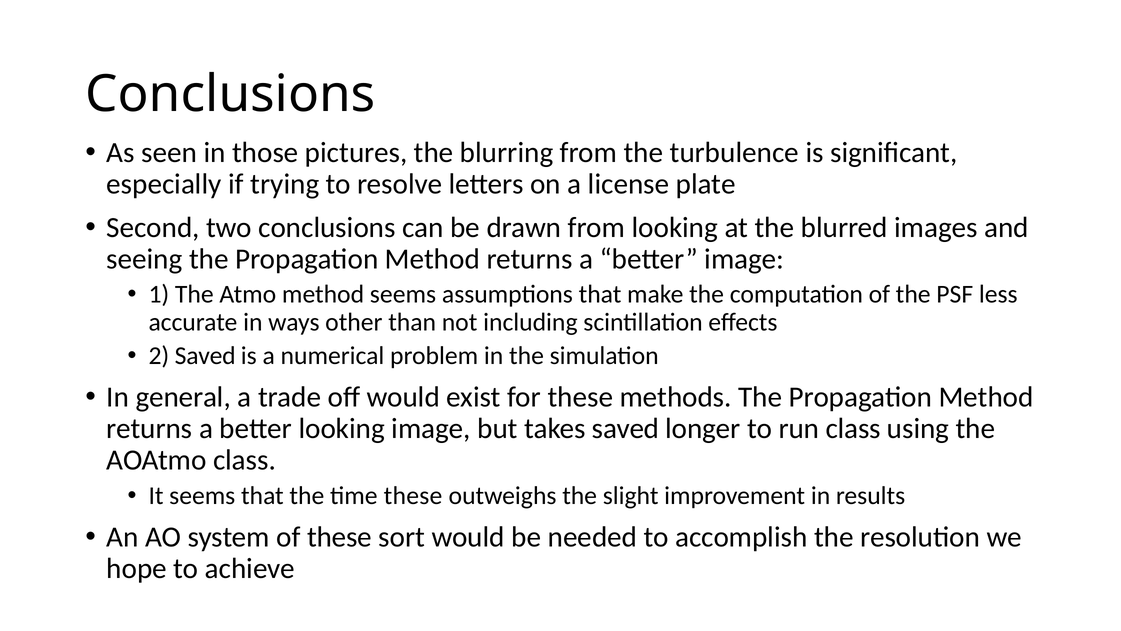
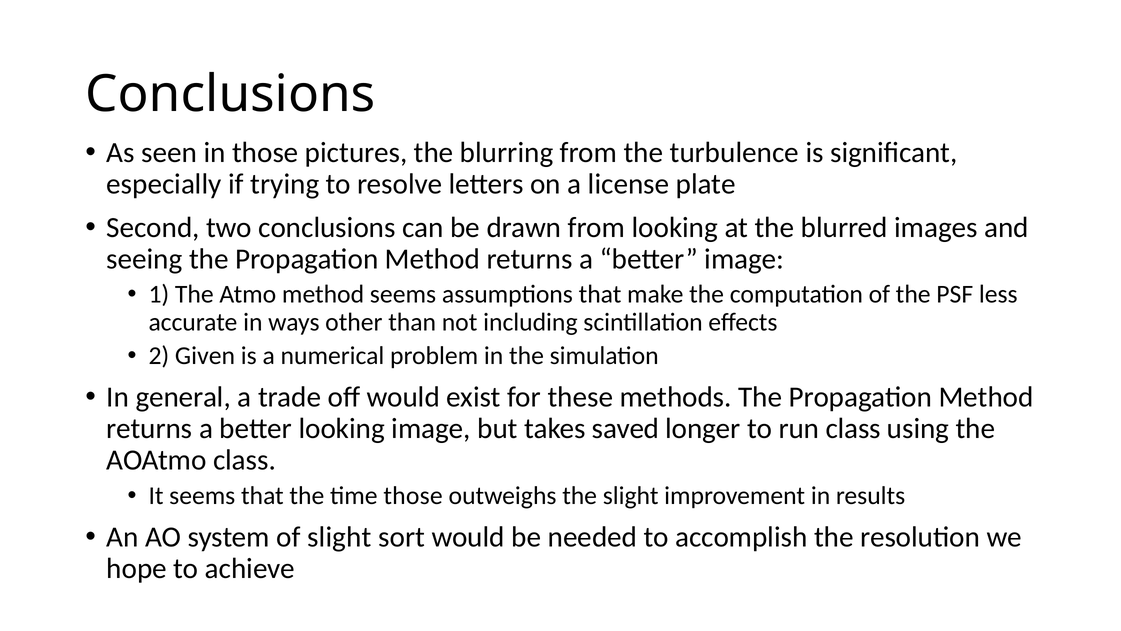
2 Saved: Saved -> Given (205, 355)
time these: these -> those (413, 495)
of these: these -> slight (339, 537)
